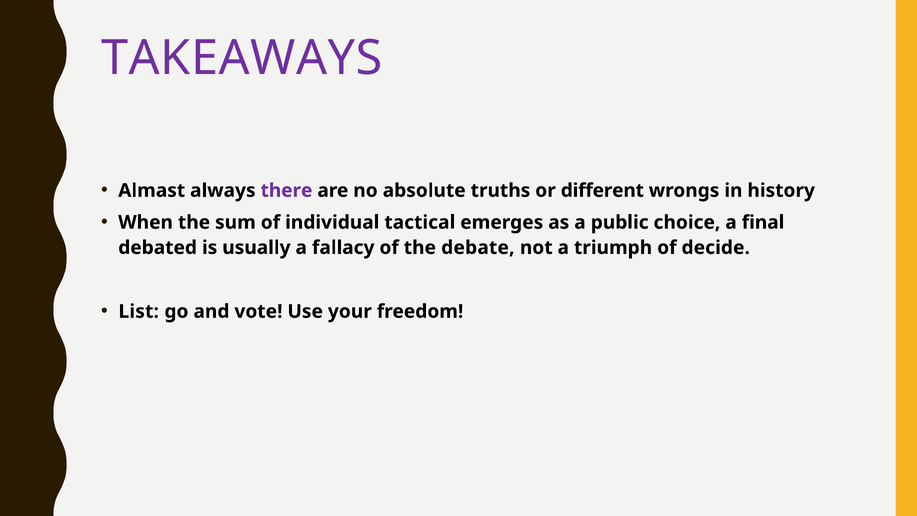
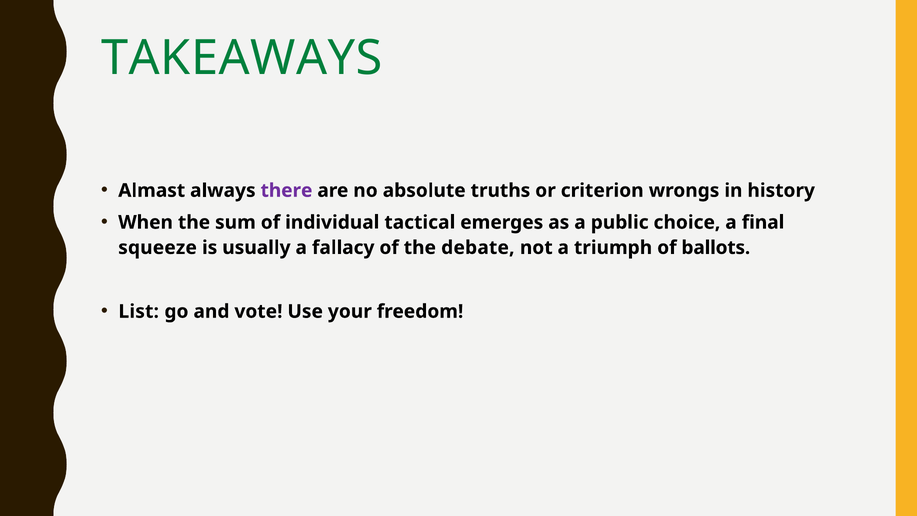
TAKEAWAYS colour: purple -> green (242, 58)
different: different -> criterion (602, 190)
debated: debated -> squeeze (158, 248)
decide: decide -> ballots (716, 248)
